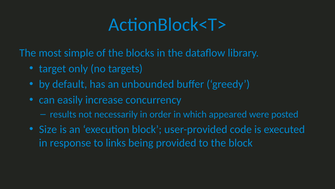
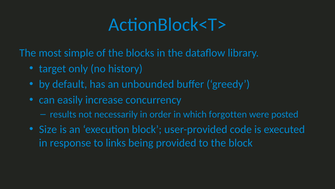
targets: targets -> history (125, 68)
appeared: appeared -> forgotten (228, 114)
